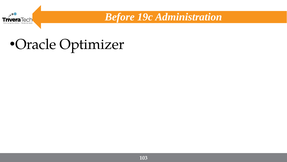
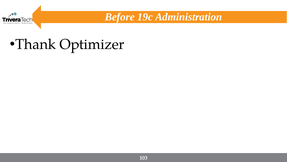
Oracle: Oracle -> Thank (36, 44)
